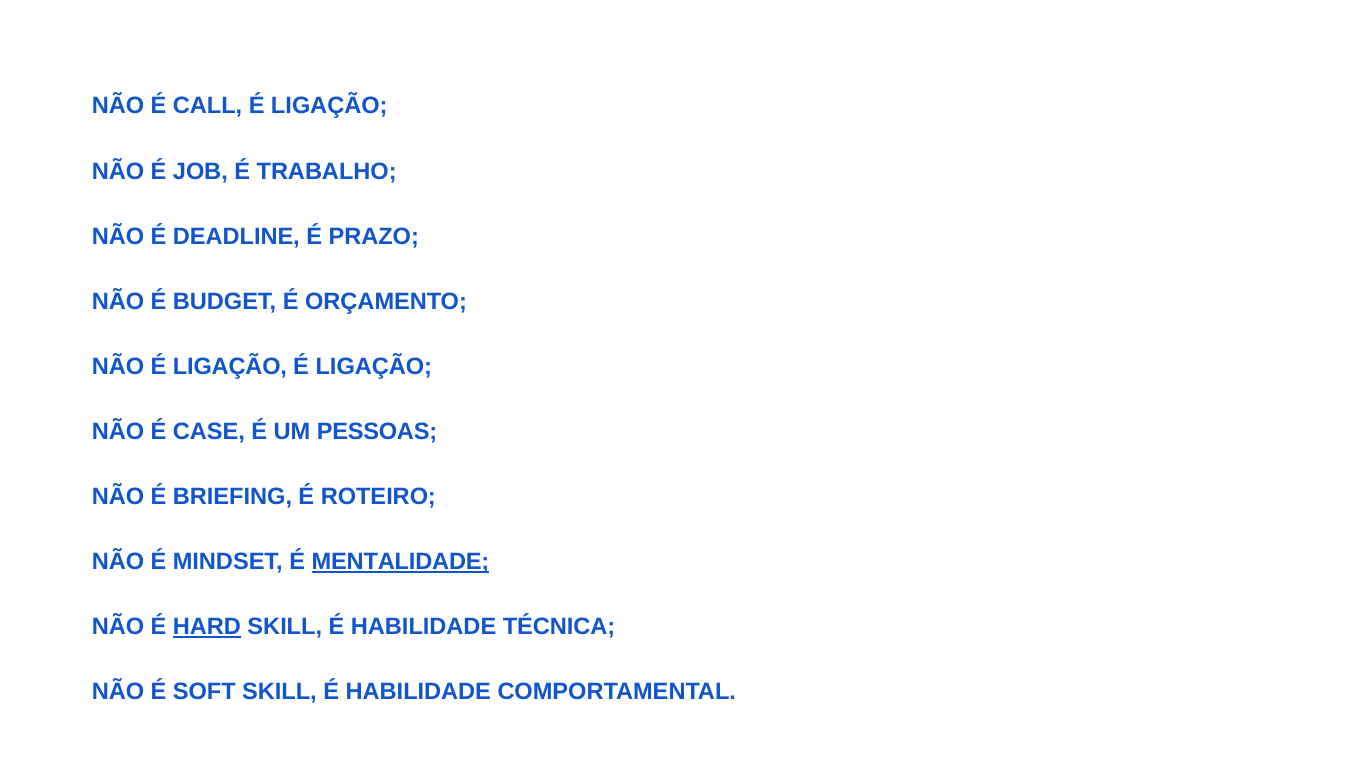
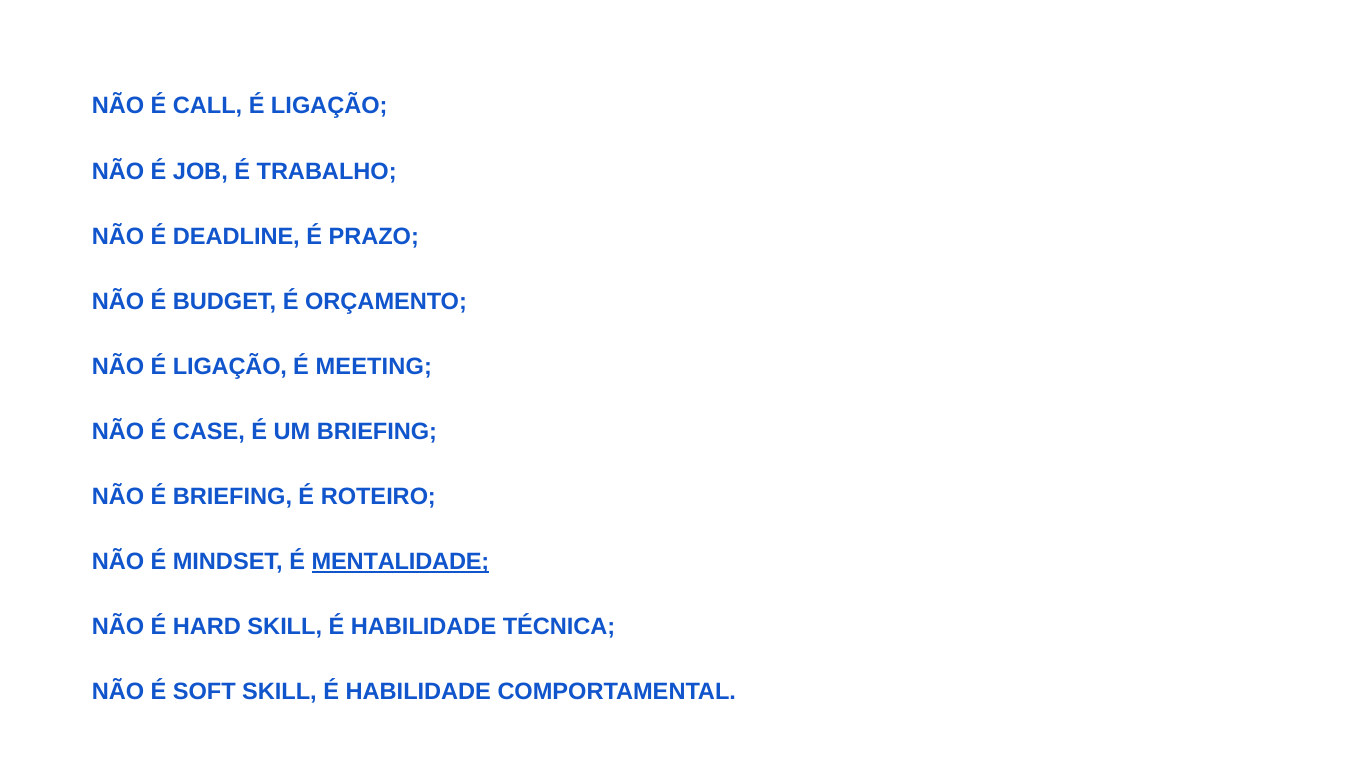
LIGAÇÃO: LIGAÇÃO -> MEETING (374, 367)
UM PESSOAS: PESSOAS -> BRIEFING (377, 432)
HARD underline: present -> none (207, 627)
